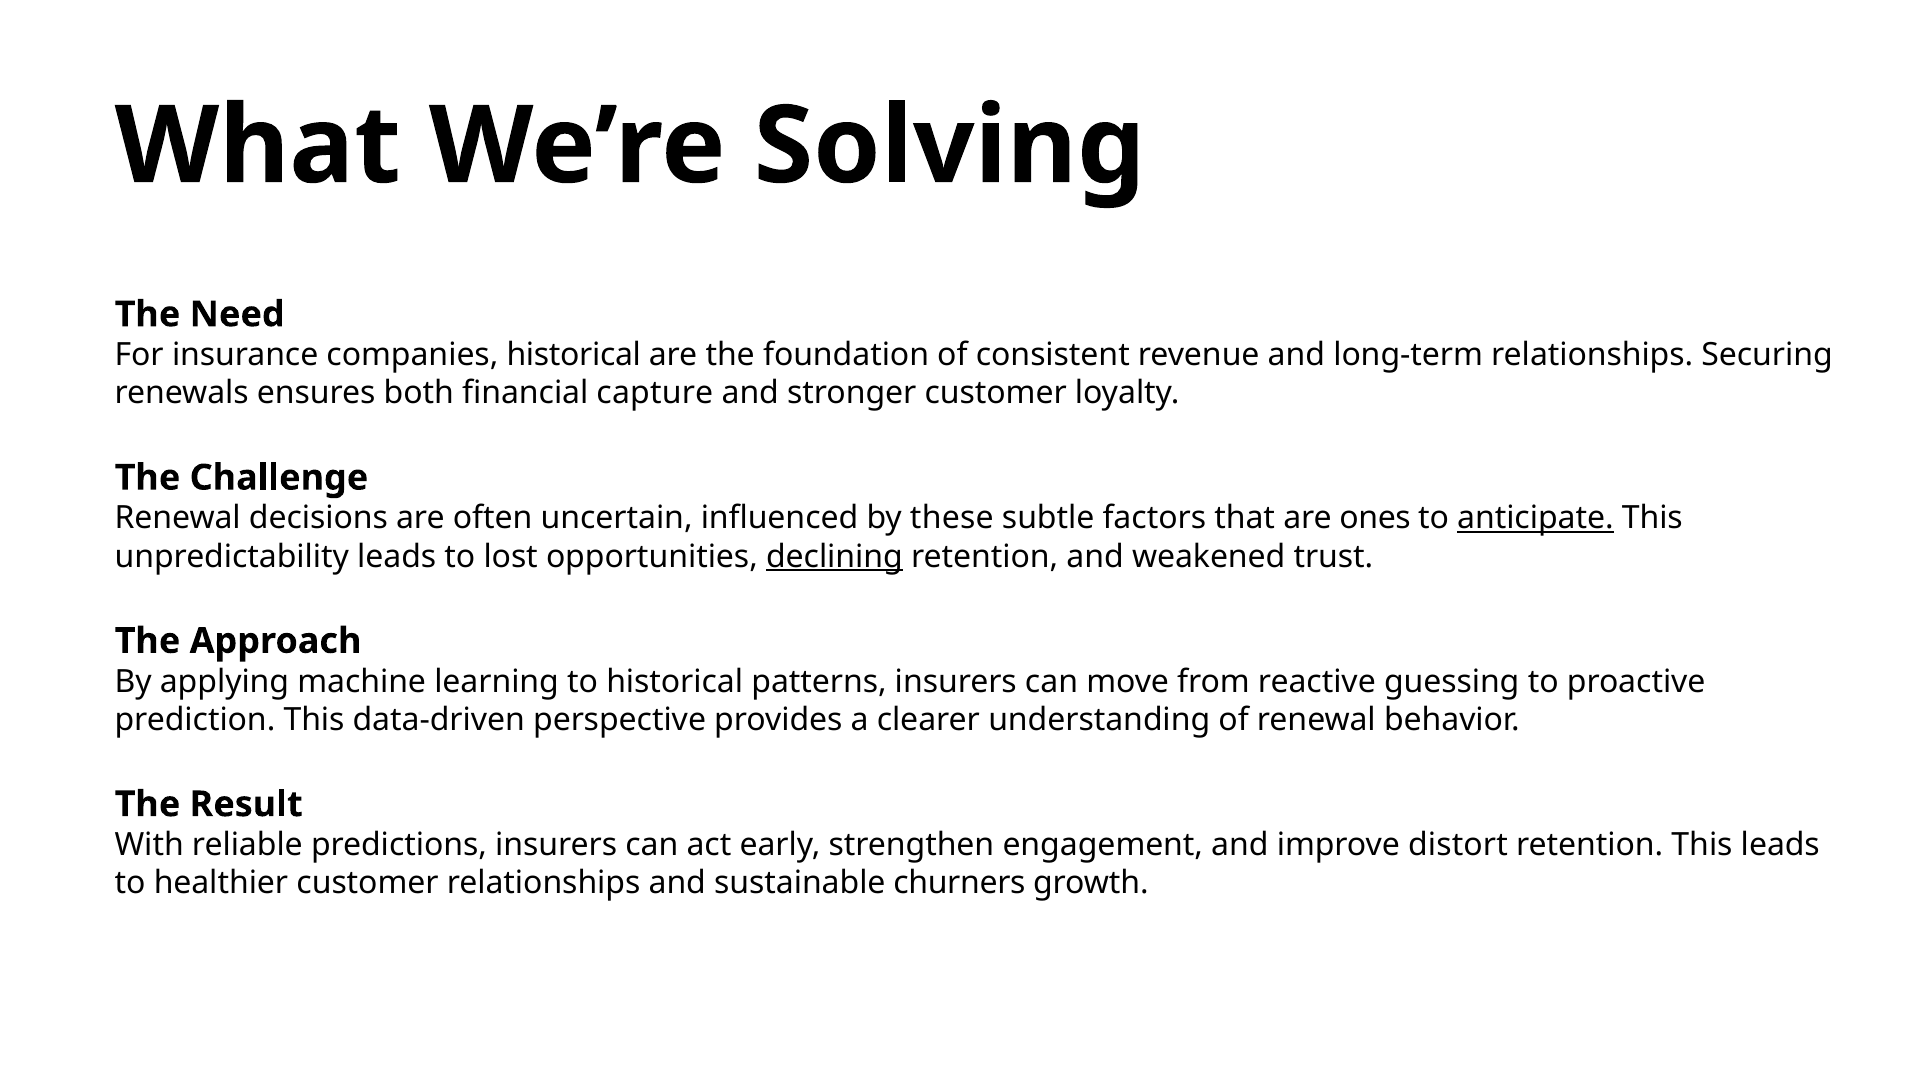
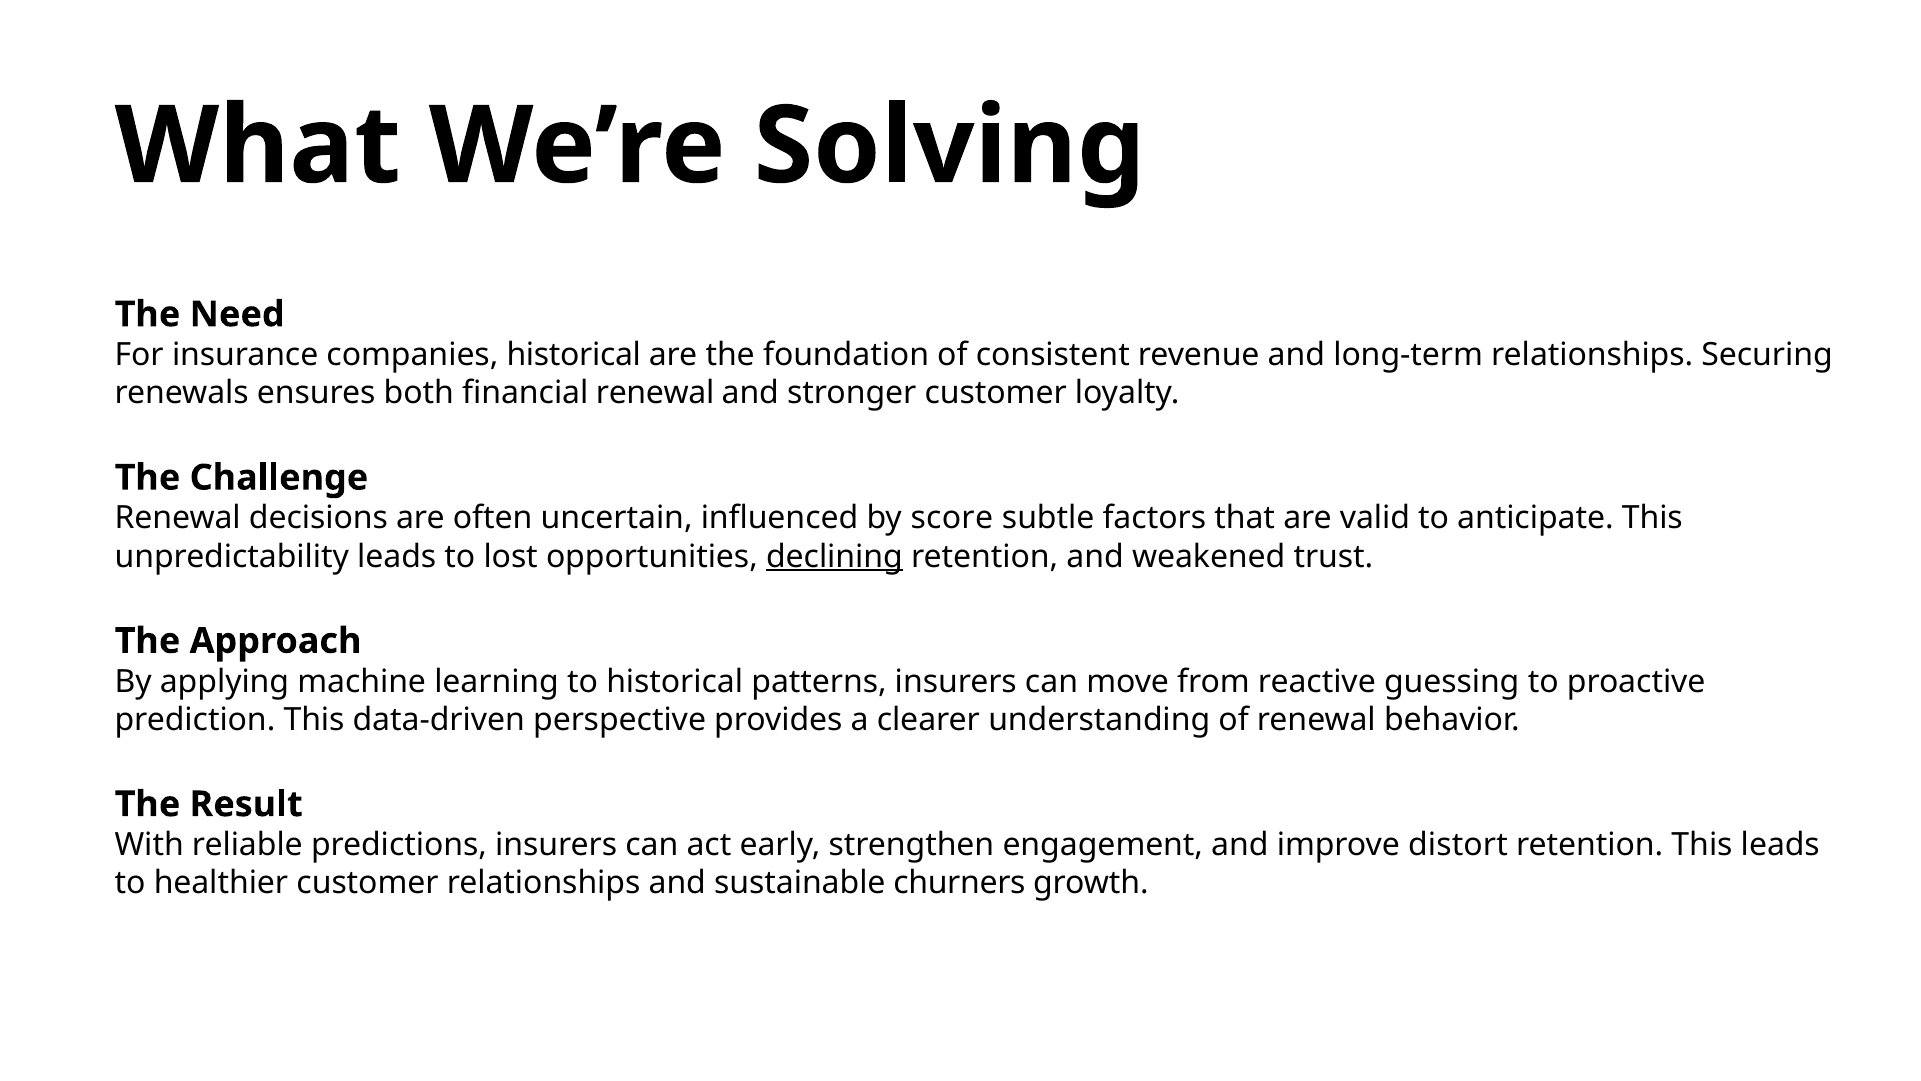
financial capture: capture -> renewal (655, 393)
these: these -> score (952, 518)
ones: ones -> valid (1375, 518)
anticipate underline: present -> none (1535, 518)
